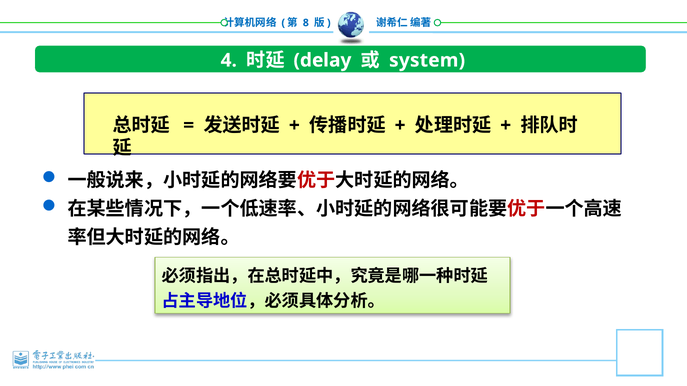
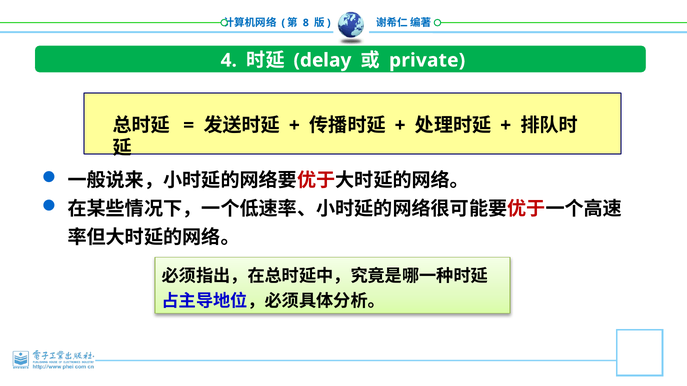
system: system -> private (427, 60)
